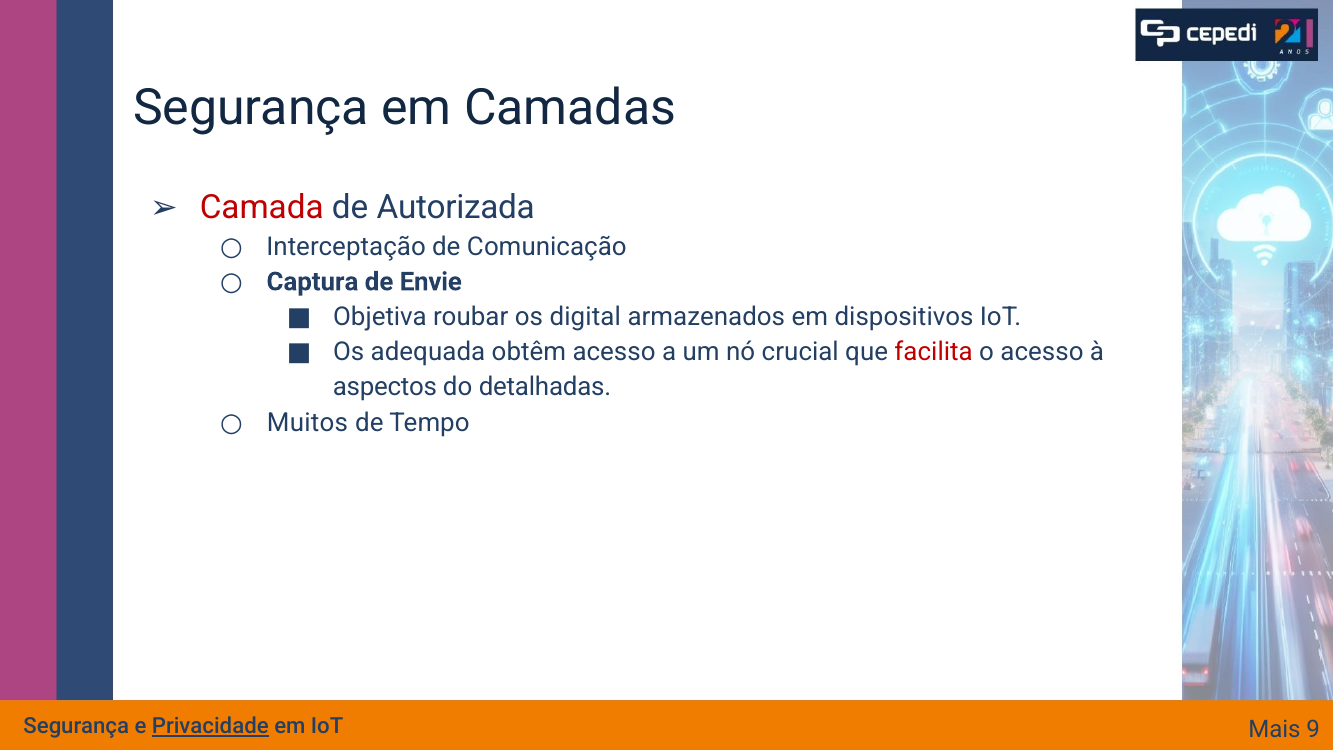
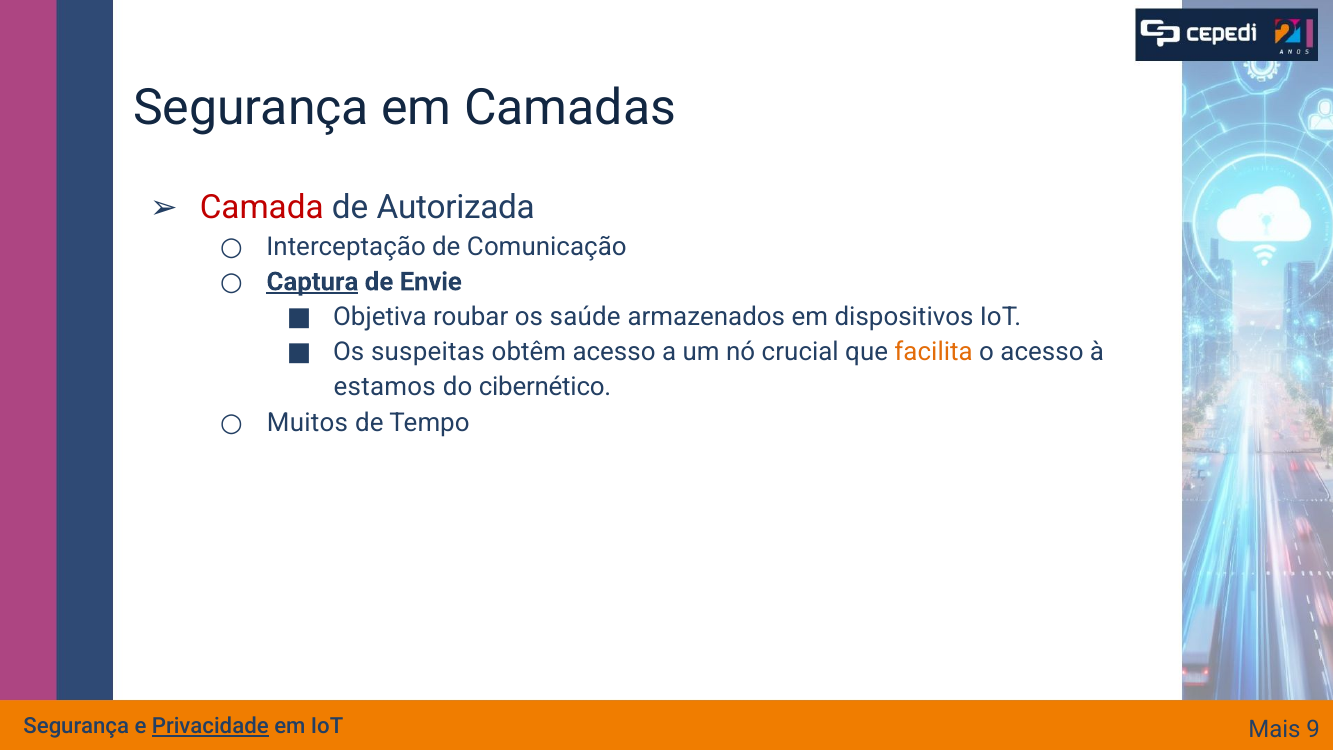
Captura underline: none -> present (312, 282)
digital: digital -> saúde (585, 317)
adequada: adequada -> suspeitas (428, 352)
facilita colour: red -> orange (934, 352)
aspectos: aspectos -> estamos (385, 387)
detalhadas: detalhadas -> cibernético (545, 387)
